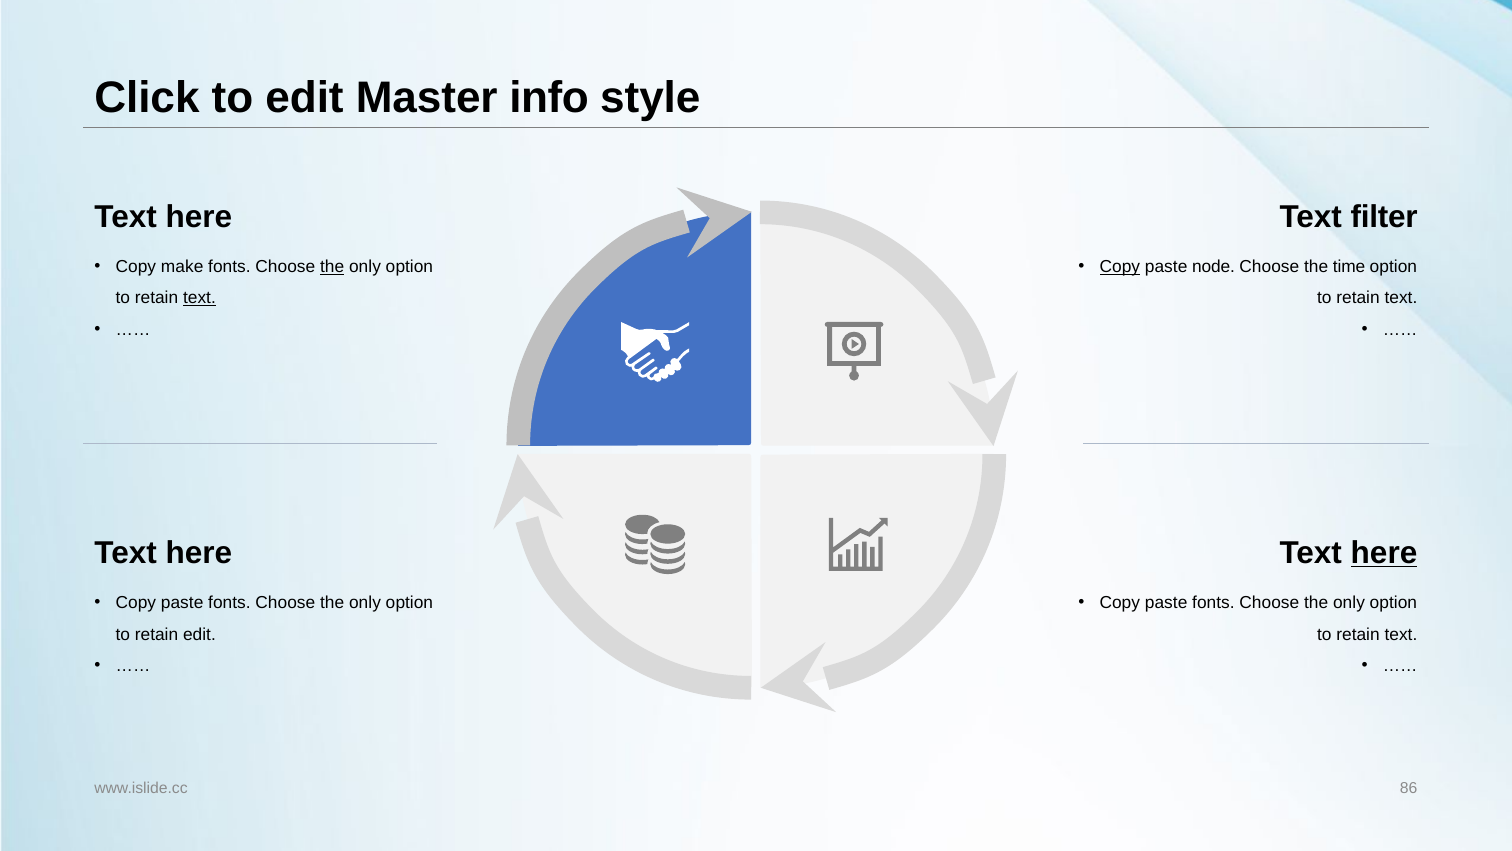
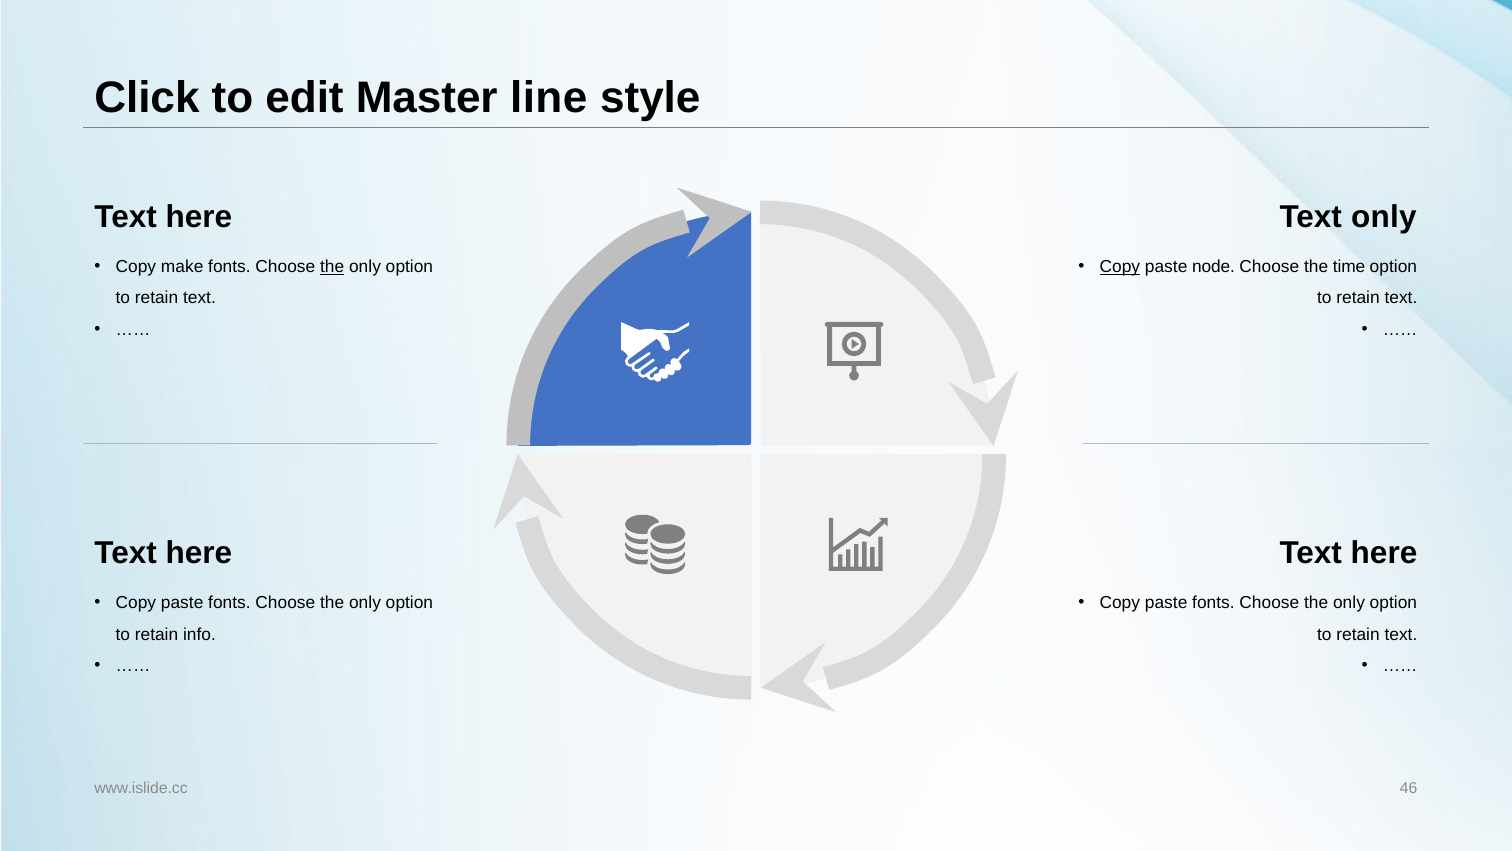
info: info -> line (549, 98)
Text filter: filter -> only (1384, 217)
text underline: present -> none (199, 298)
here underline: present -> none (1384, 553)
retain edit: edit -> info (199, 634)
86: 86 -> 46 (1409, 788)
